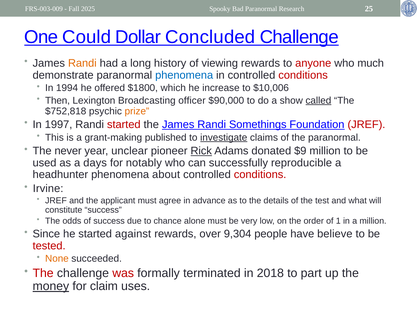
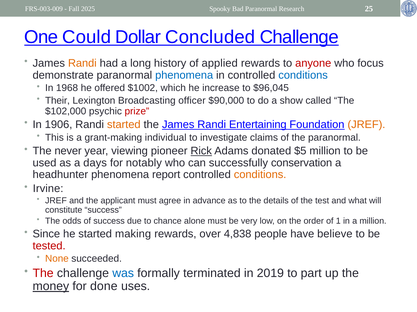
viewing: viewing -> applied (220, 63)
much: much -> focus (371, 63)
conditions colour: red -> blue (303, 75)
1994: 1994 -> 1968 (67, 88)
$1800: $1800 -> $1002 (143, 88)
$10,006: $10,006 -> $96,045 (271, 88)
Then: Then -> Their (58, 101)
called underline: present -> none (318, 101)
$752,818: $752,818 -> $102,000 (66, 111)
prize colour: orange -> red (137, 111)
1997: 1997 -> 1906 (59, 125)
started colour: red -> orange (124, 125)
Somethings: Somethings -> Entertaining (258, 125)
JREF colour: red -> orange (366, 125)
published: published -> individual (166, 138)
investigate underline: present -> none (224, 138)
unclear: unclear -> viewing (130, 151)
$9: $9 -> $5 (300, 151)
reproducible: reproducible -> conservation (302, 163)
about: about -> report (166, 175)
conditions colour: red -> orange (260, 175)
against: against -> making (133, 234)
9,304: 9,304 -> 4,838 (238, 234)
was colour: red -> blue (123, 274)
2018: 2018 -> 2019 (270, 274)
claim: claim -> done (104, 287)
